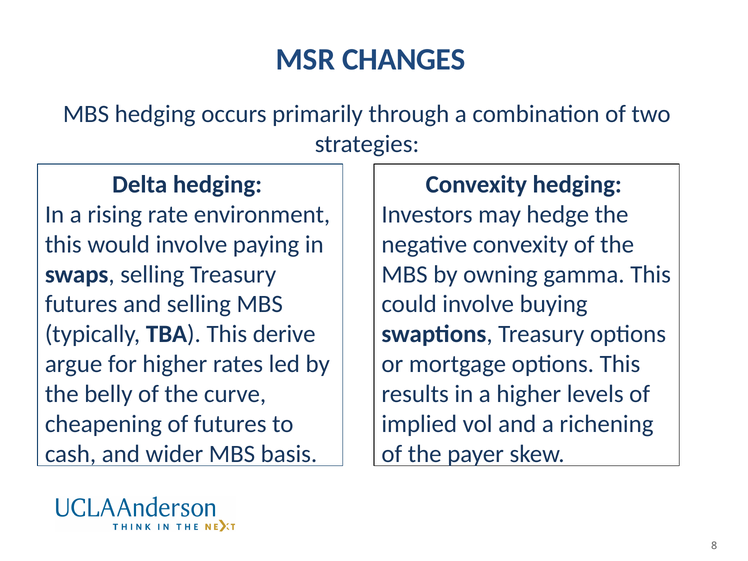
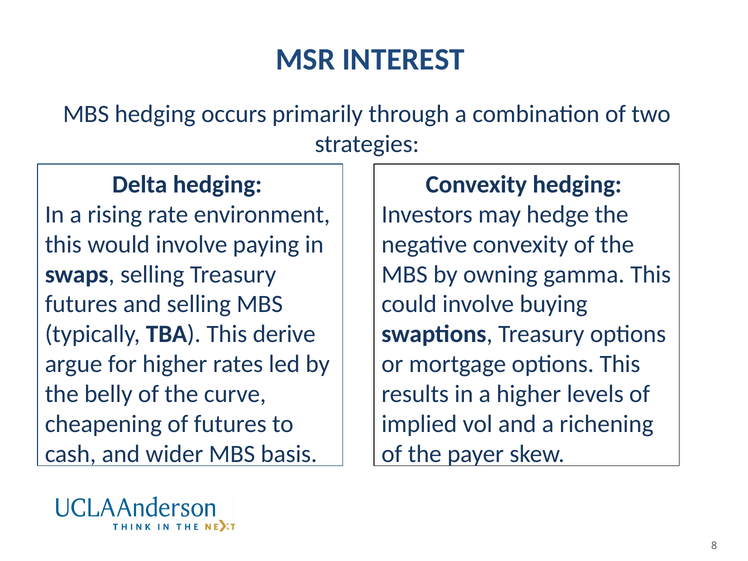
CHANGES: CHANGES -> INTEREST (403, 59)
